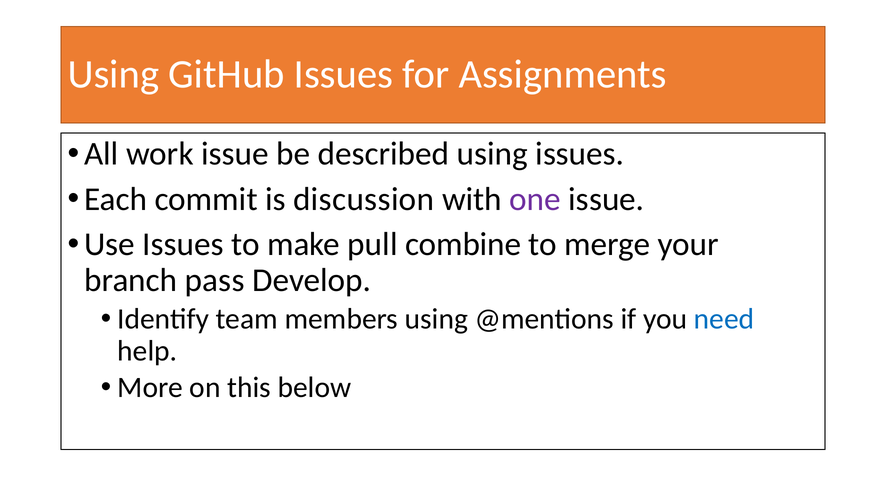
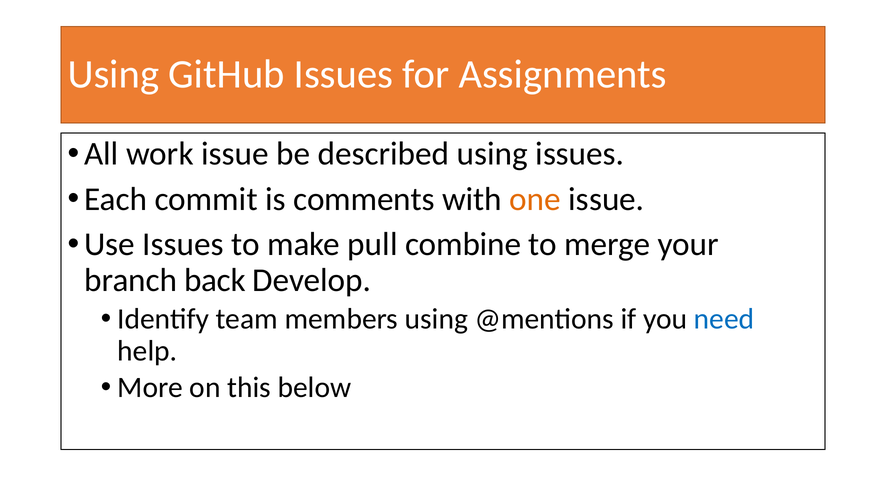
discussion: discussion -> comments (364, 199)
one colour: purple -> orange (535, 199)
pass: pass -> back (215, 280)
